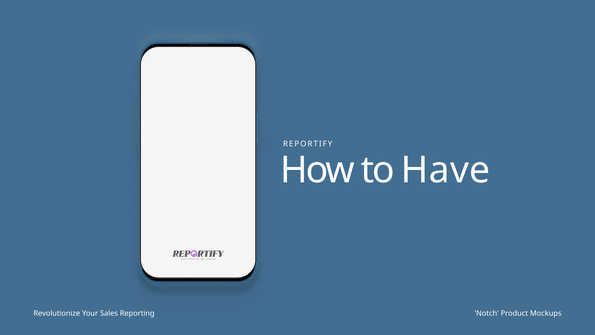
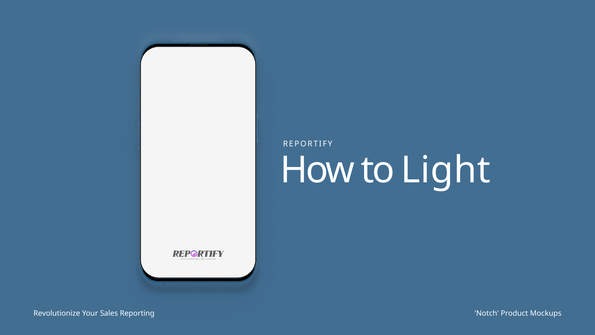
Have: Have -> Light (446, 170)
